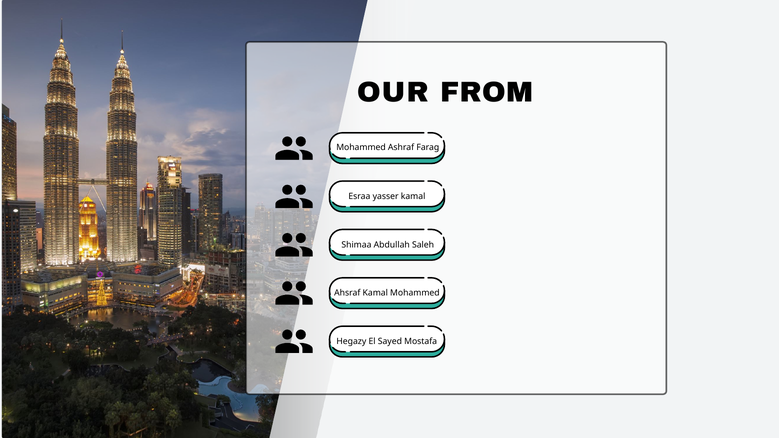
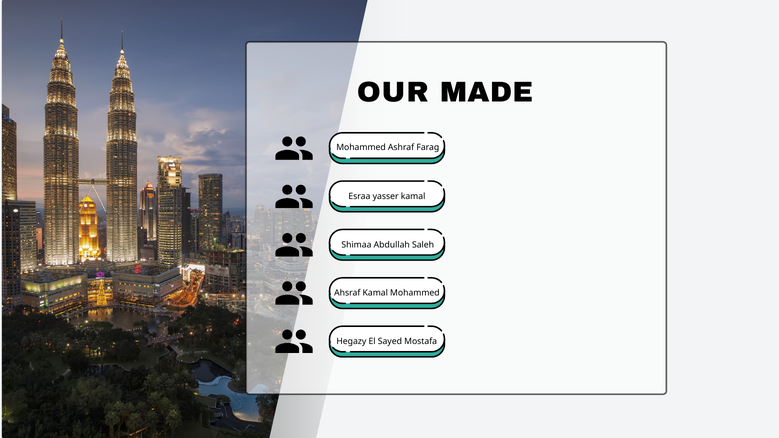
FROM: FROM -> MADE (487, 92)
